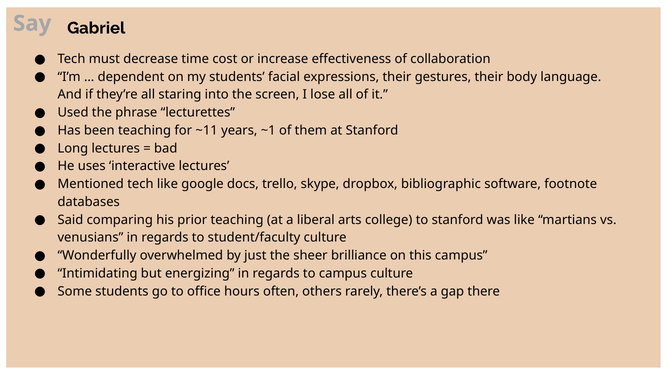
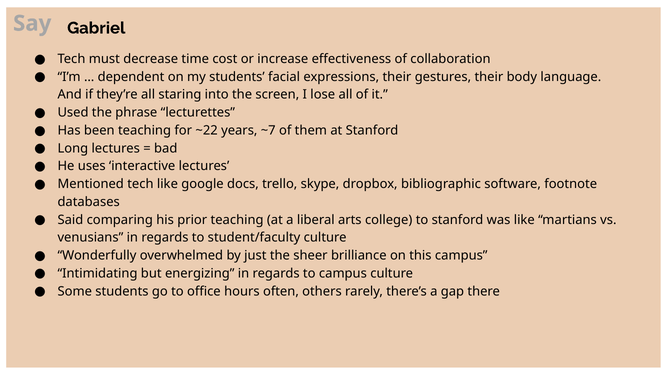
~11: ~11 -> ~22 (207, 130)
~1: ~1 -> ~7 (268, 130)
